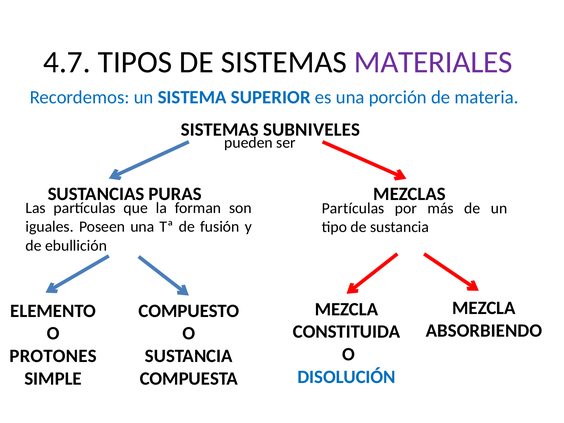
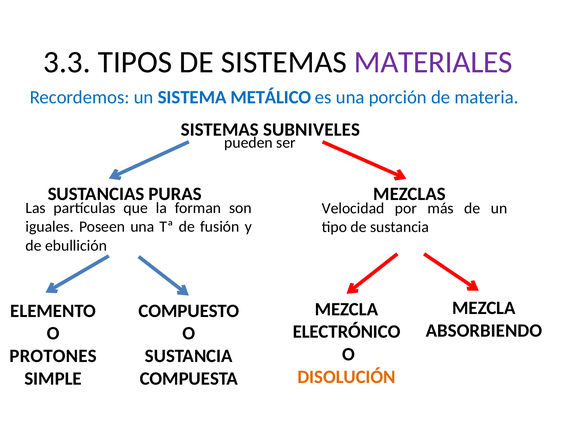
4.7: 4.7 -> 3.3 (67, 62)
SUPERIOR: SUPERIOR -> METÁLICO (271, 97)
Partículas: Partículas -> Velocidad (353, 208)
CONSTITUIDA: CONSTITUIDA -> ELECTRÓNICO (347, 332)
DISOLUCIÓN colour: blue -> orange (347, 377)
